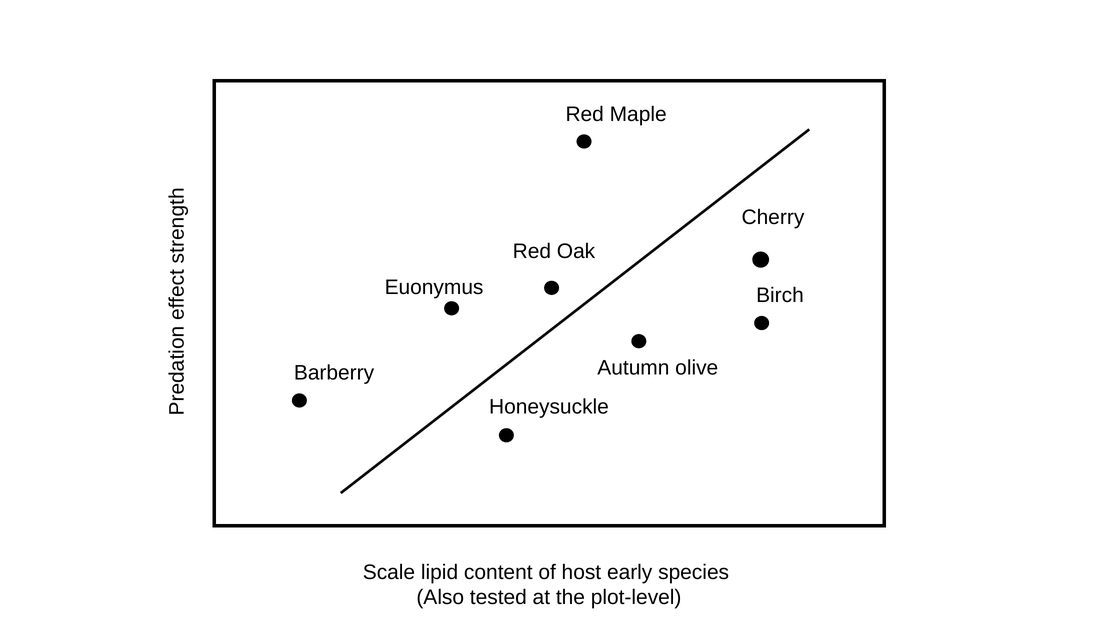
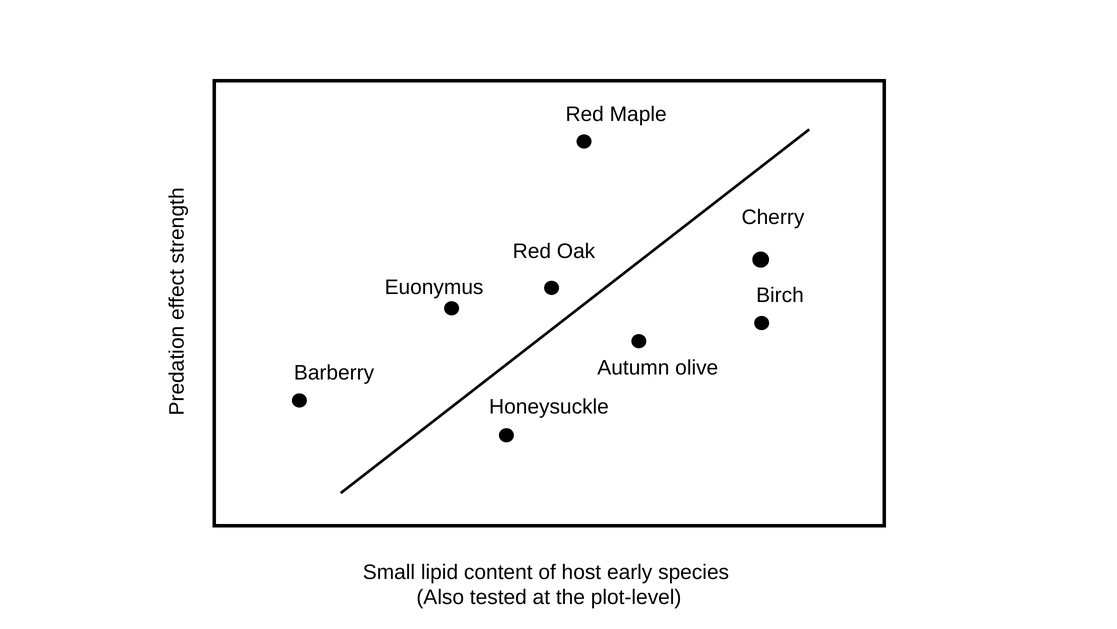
Scale: Scale -> Small (389, 572)
